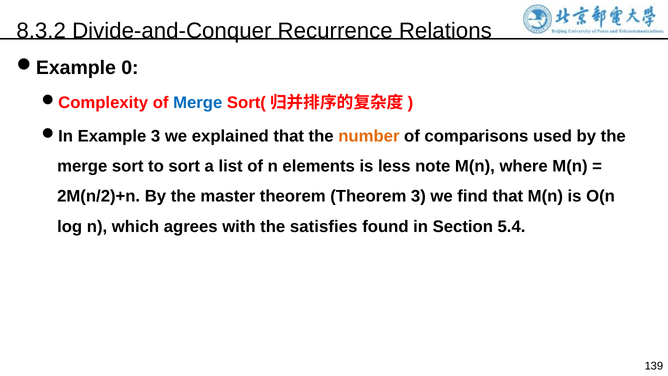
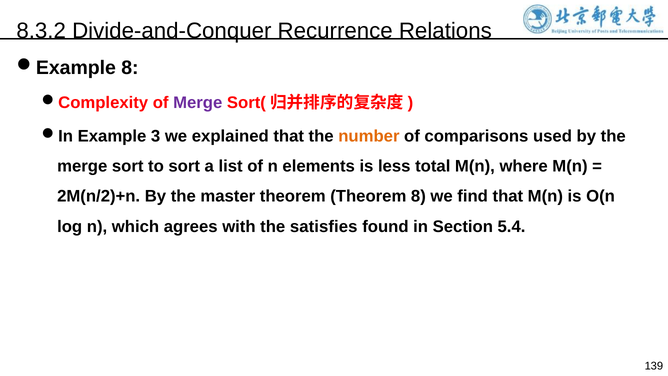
0: 0 -> 8 (130, 68)
Merge colour: blue -> purple (198, 103)
note: note -> total (433, 166)
Theorem 3: 3 -> 8 (418, 196)
